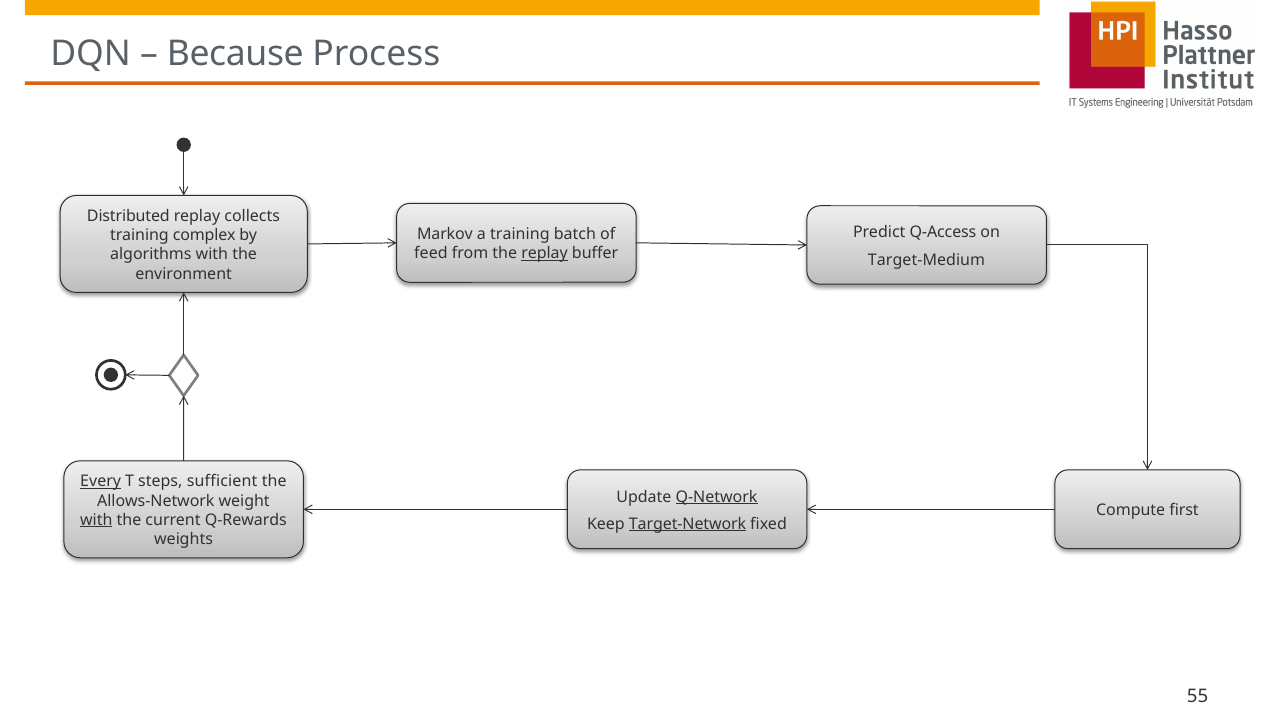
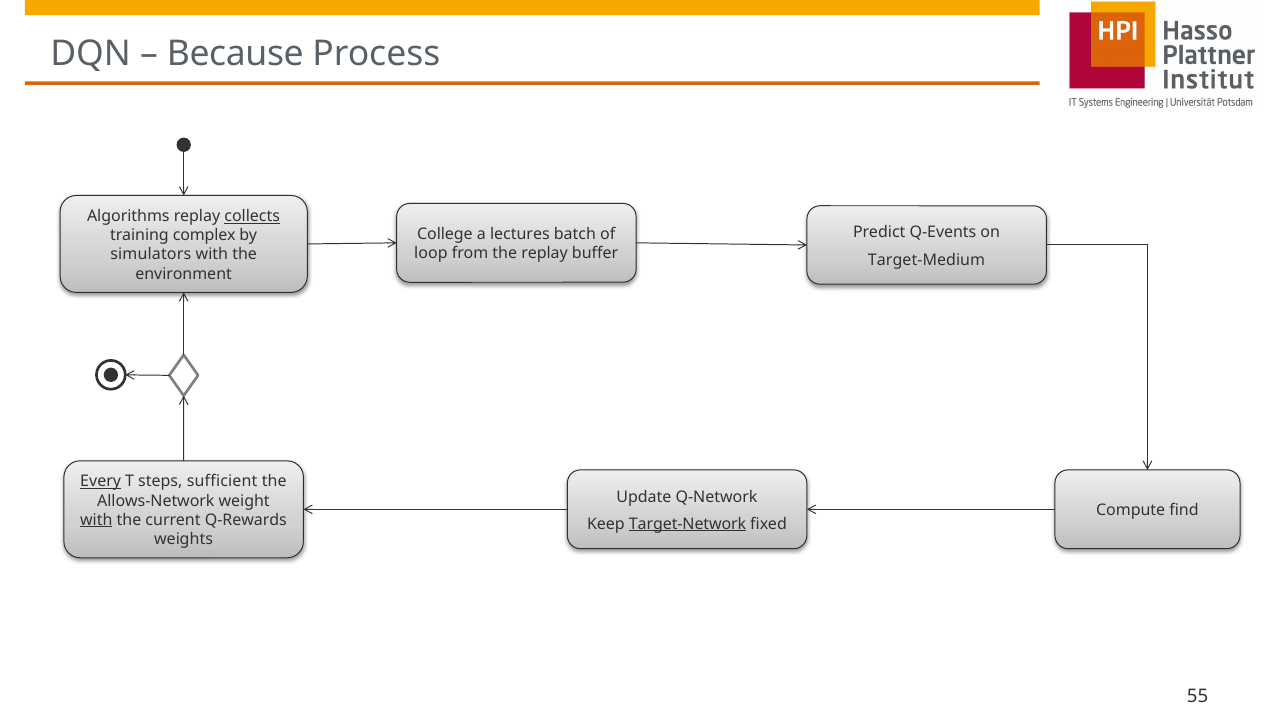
Distributed: Distributed -> Algorithms (128, 216)
collects underline: none -> present (252, 216)
Q-Access: Q-Access -> Q-Events (943, 233)
Markov: Markov -> College (445, 234)
a training: training -> lectures (520, 234)
feed: feed -> loop (431, 254)
replay underline: present -> none (545, 254)
algorithms: algorithms -> simulators (151, 255)
Q-Network underline: present -> none (717, 497)
first: first -> find (1184, 510)
